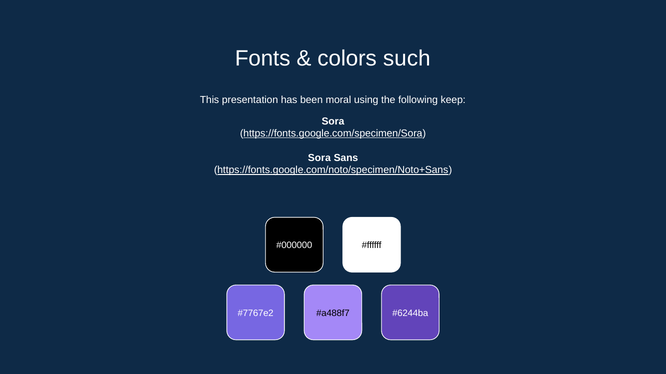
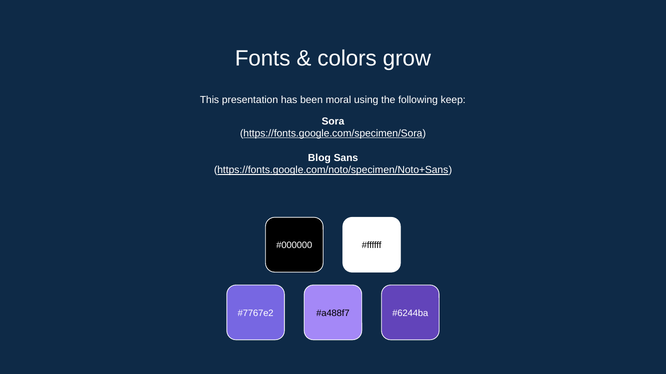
such: such -> grow (407, 59)
Sora: Sora -> Blog (319, 158)
